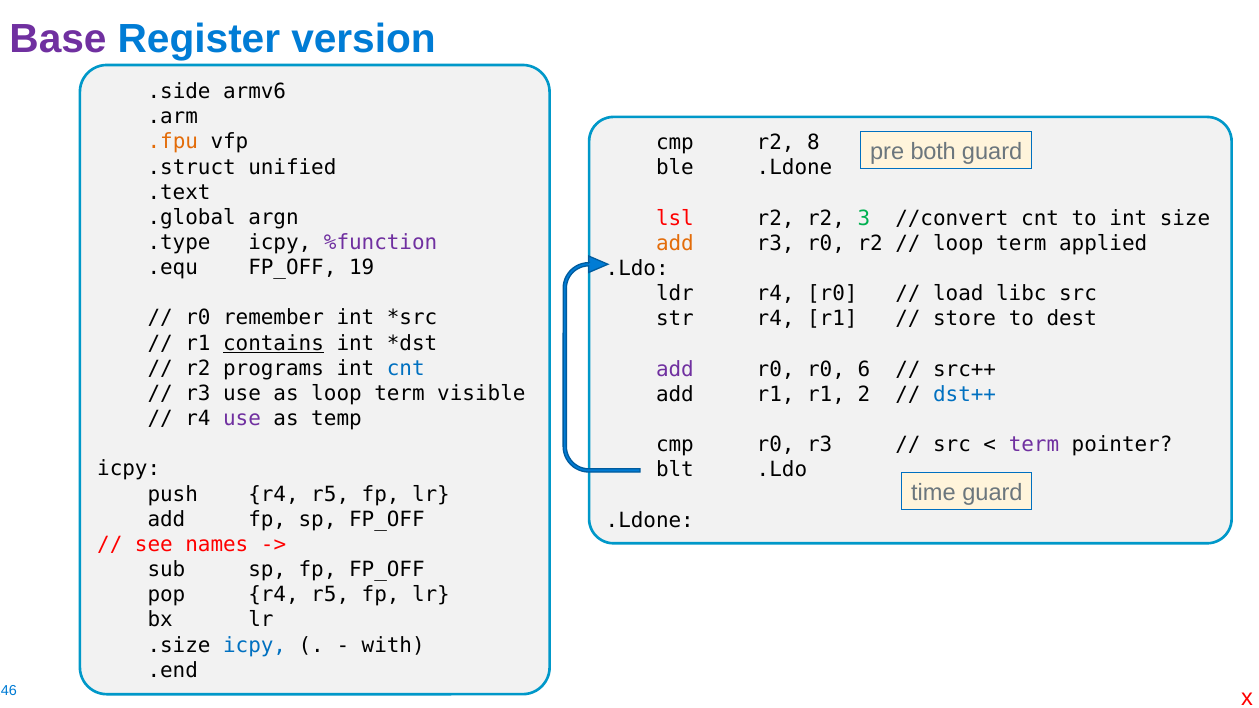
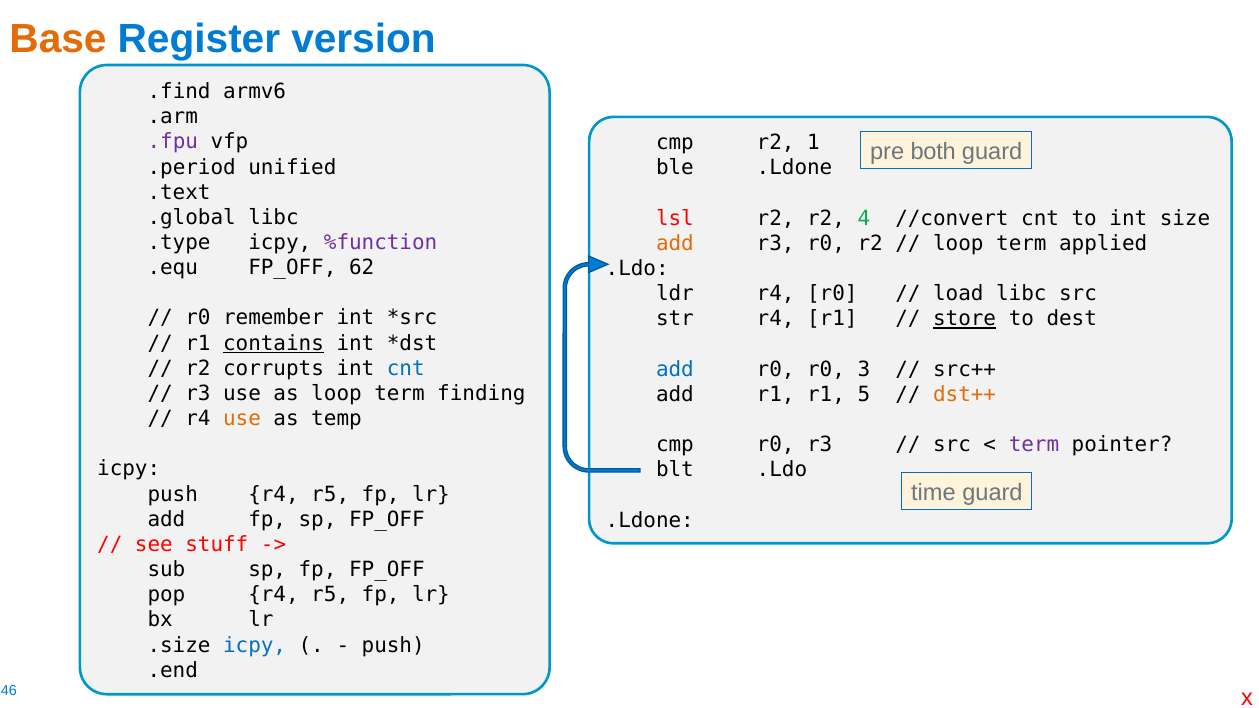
Base colour: purple -> orange (58, 39)
.side: .side -> .find (179, 92)
.fpu colour: orange -> purple (173, 142)
8: 8 -> 1 (813, 143)
.struct: .struct -> .period (192, 167)
.global argn: argn -> libc (273, 217)
3: 3 -> 4 (864, 218)
19: 19 -> 62 (362, 268)
store underline: none -> present (965, 319)
programs: programs -> corrupts (273, 368)
add colour: purple -> blue (675, 369)
6: 6 -> 3 (864, 369)
visible: visible -> finding (481, 394)
2: 2 -> 5 (864, 395)
dst++ colour: blue -> orange (965, 395)
use colour: purple -> orange (242, 419)
names: names -> stuff (217, 545)
with: with -> push (393, 645)
